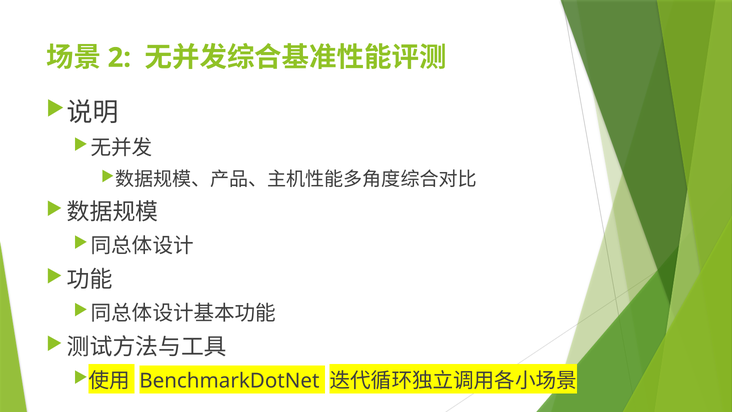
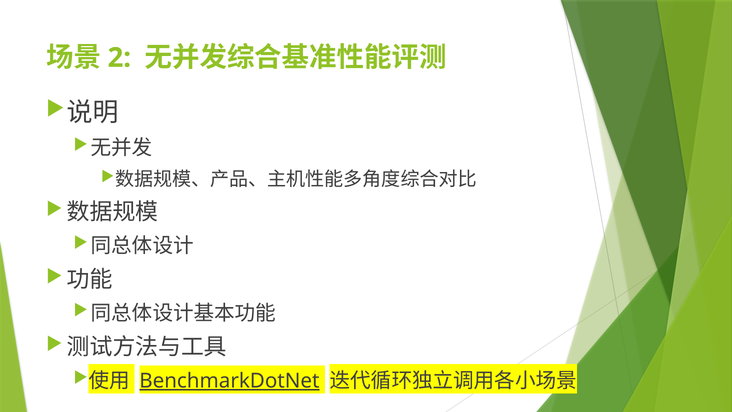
BenchmarkDotNet underline: none -> present (229, 381)
